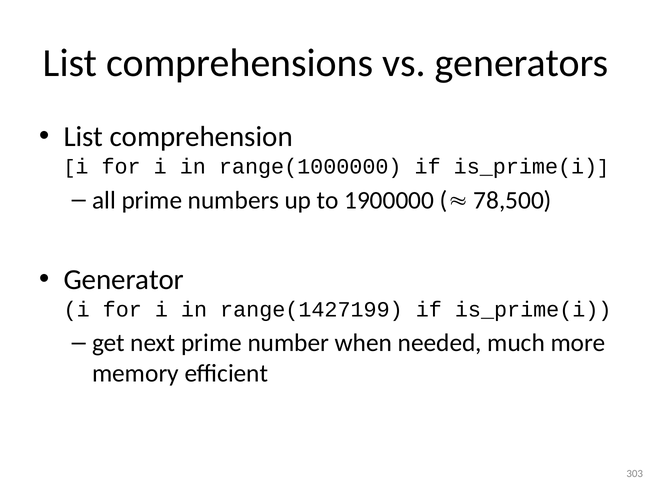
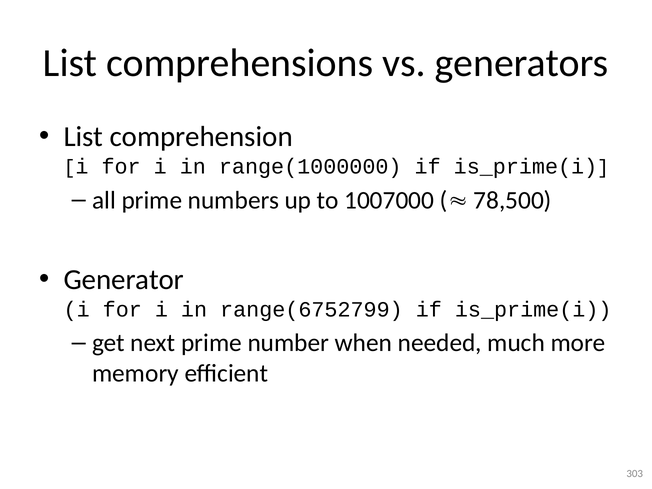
1900000: 1900000 -> 1007000 (389, 200)
range(1427199: range(1427199 -> range(6752799 (311, 309)
